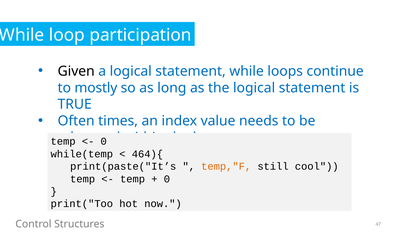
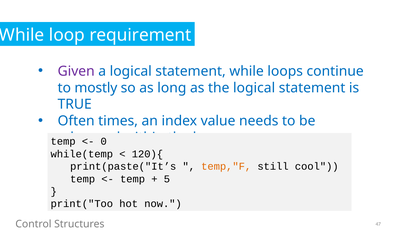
participation: participation -> requirement (141, 35)
Given colour: black -> purple (76, 71)
464){: 464){ -> 120){ (147, 154)
0: 0 -> 5 (167, 179)
